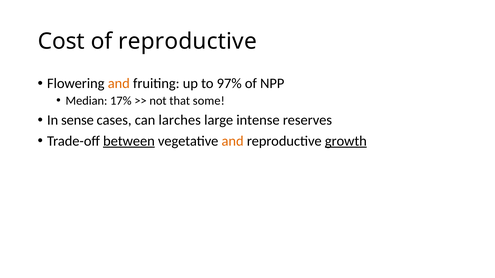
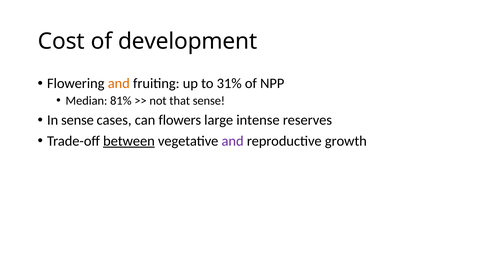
of reproductive: reproductive -> development (188, 42)
97%: 97% -> 31% (229, 84)
17%: 17% -> 81% (121, 101)
that some: some -> sense (209, 101)
larches: larches -> flowers (180, 120)
and colour: orange -> purple (233, 141)
growth underline: present -> none (346, 141)
